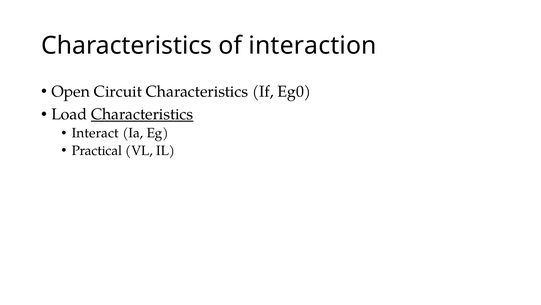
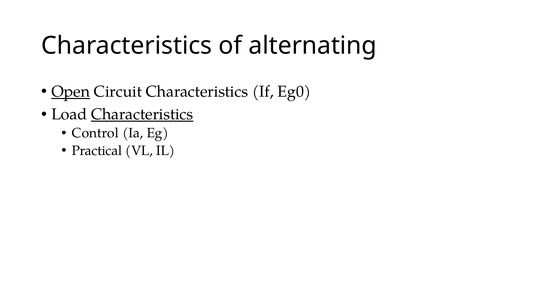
interaction: interaction -> alternating (313, 45)
Open underline: none -> present (71, 91)
Interact: Interact -> Control (95, 133)
